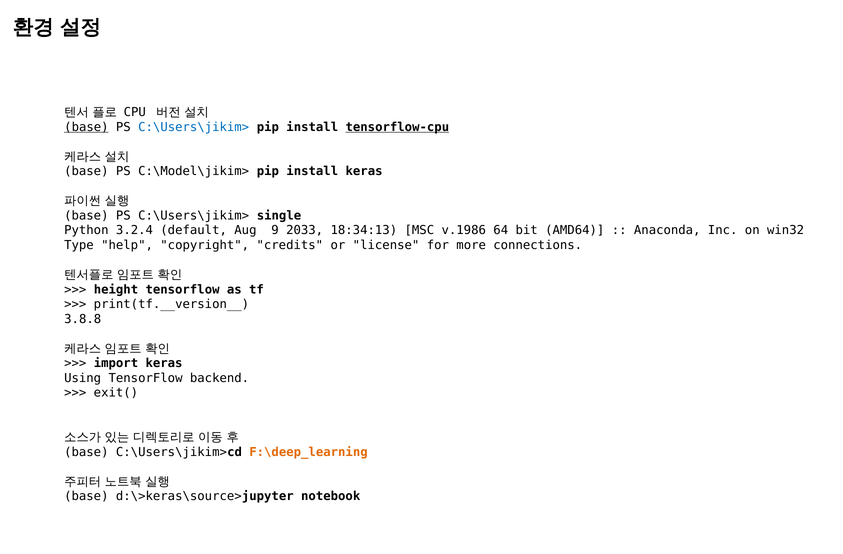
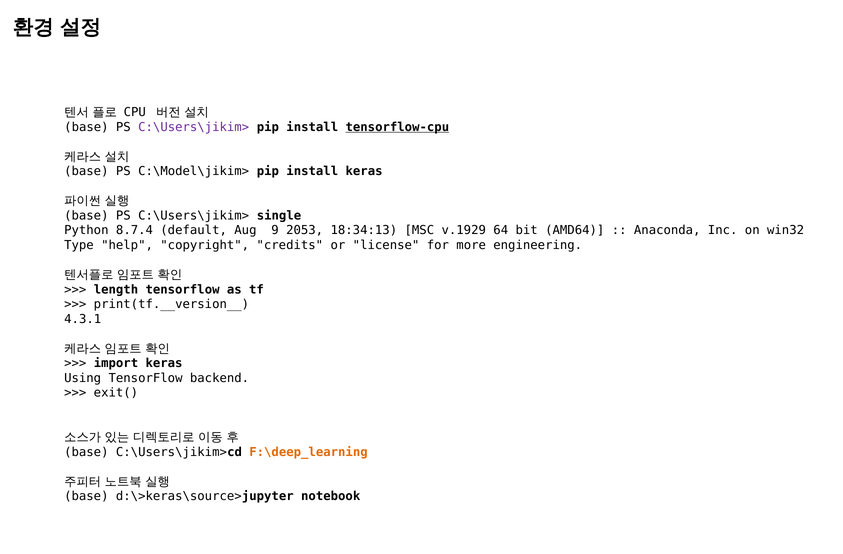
base underline: present -> none (86, 127)
C:\Users\jikim> colour: blue -> purple (194, 127)
3.2.4: 3.2.4 -> 8.7.4 (134, 230)
2033: 2033 -> 2053 (305, 230)
v.1986: v.1986 -> v.1929 (464, 230)
connections: connections -> engineering (538, 245)
height: height -> length (116, 289)
3.8.8: 3.8.8 -> 4.3.1 (83, 319)
